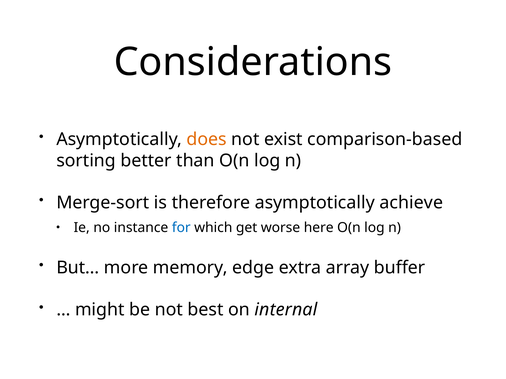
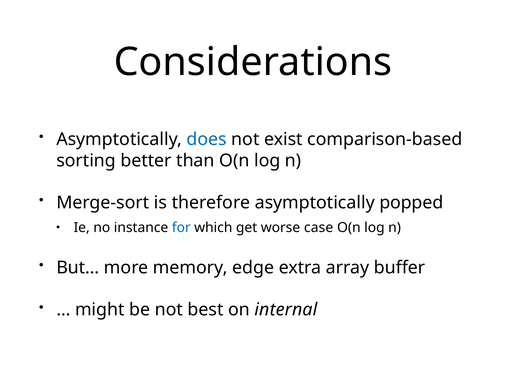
does colour: orange -> blue (207, 139)
achieve: achieve -> popped (411, 203)
here: here -> case (319, 228)
